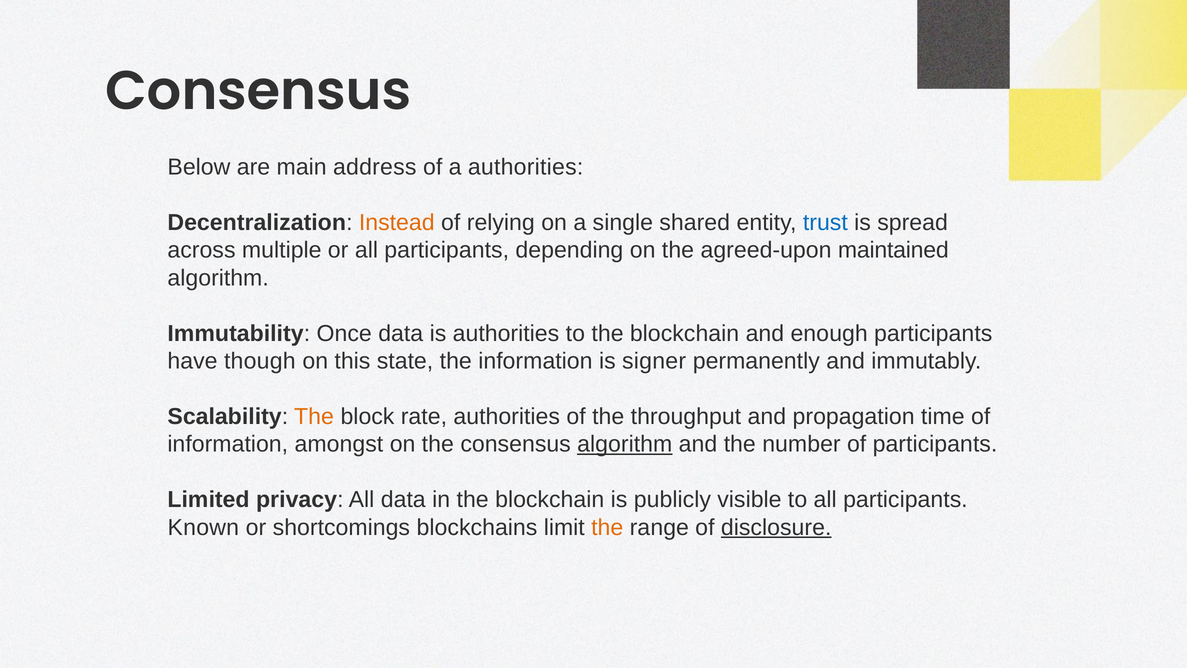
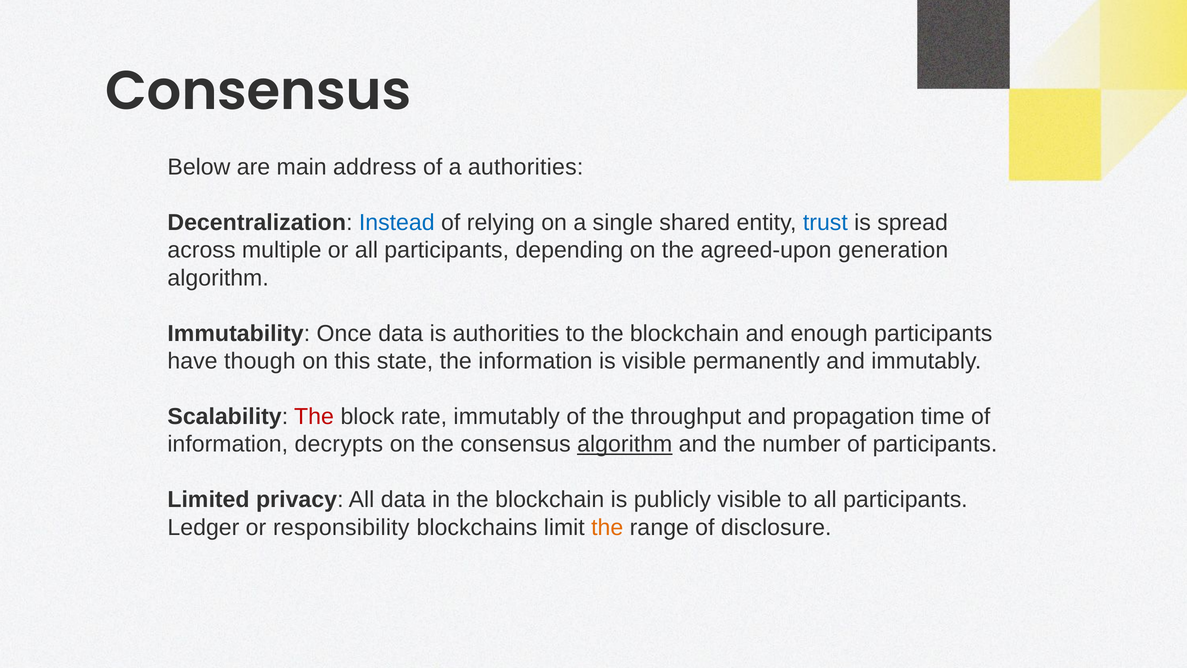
Instead colour: orange -> blue (397, 222)
maintained: maintained -> generation (893, 250)
is signer: signer -> visible (654, 361)
The colour: orange -> red (314, 416)
rate authorities: authorities -> immutably (507, 416)
amongst: amongst -> decrypts (339, 444)
Known: Known -> Ledger (203, 527)
shortcomings: shortcomings -> responsibility (341, 527)
disclosure underline: present -> none (776, 527)
